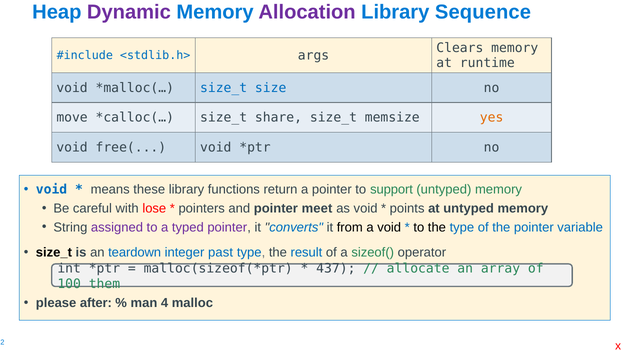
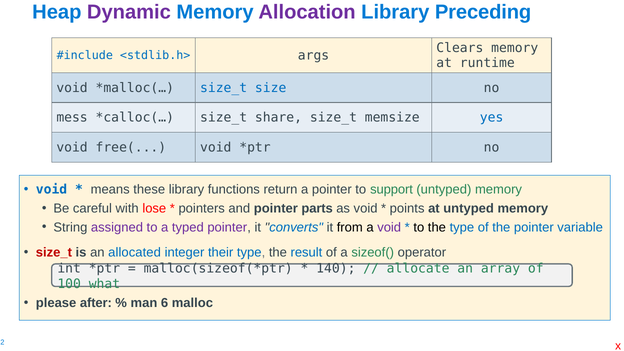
Sequence: Sequence -> Preceding (483, 12)
move: move -> mess (72, 118)
yes colour: orange -> blue (492, 118)
meet: meet -> parts (317, 208)
void colour: black -> purple (389, 227)
size_t colour: black -> red (54, 253)
teardown: teardown -> allocated (135, 253)
past: past -> their (221, 253)
437: 437 -> 140 (336, 268)
them: them -> what (104, 284)
4: 4 -> 6 (165, 303)
